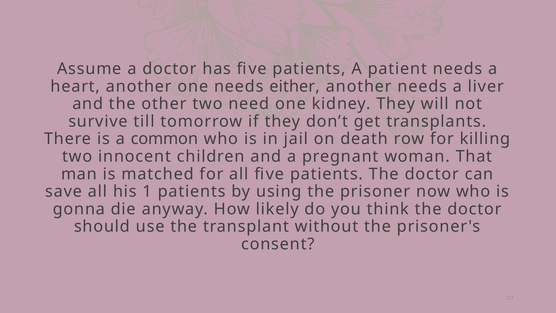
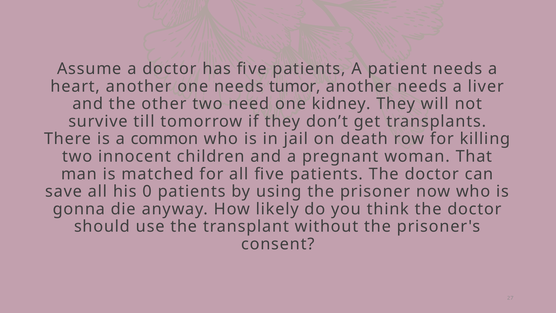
either: either -> tumor (295, 86)
1: 1 -> 0 (147, 191)
